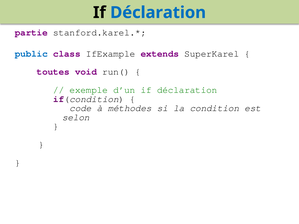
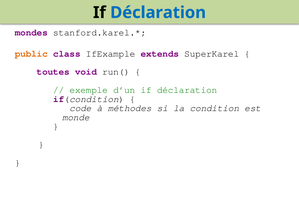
partie: partie -> mondes (31, 33)
public colour: blue -> orange (31, 54)
selon: selon -> monde (76, 117)
